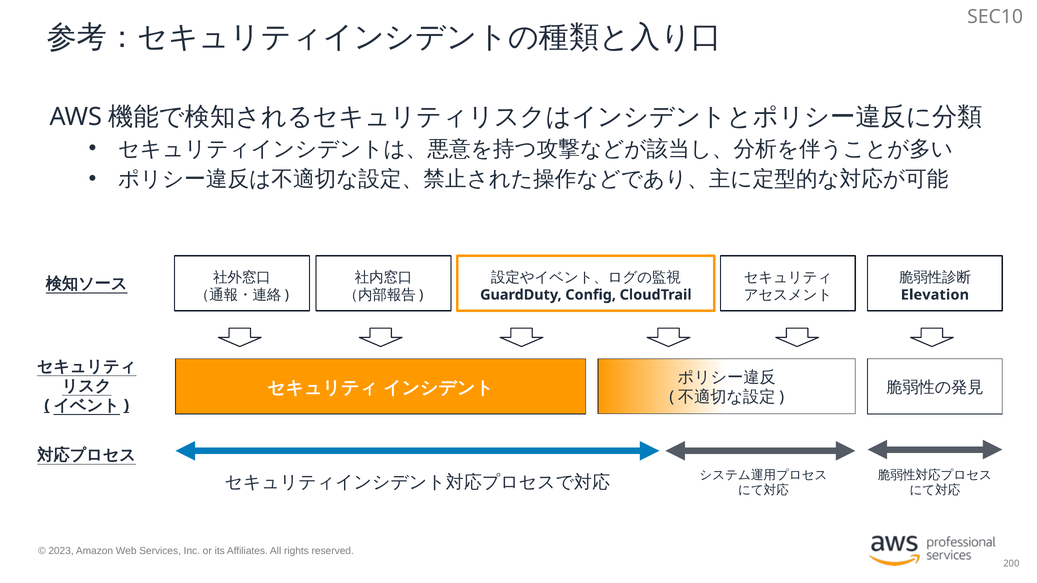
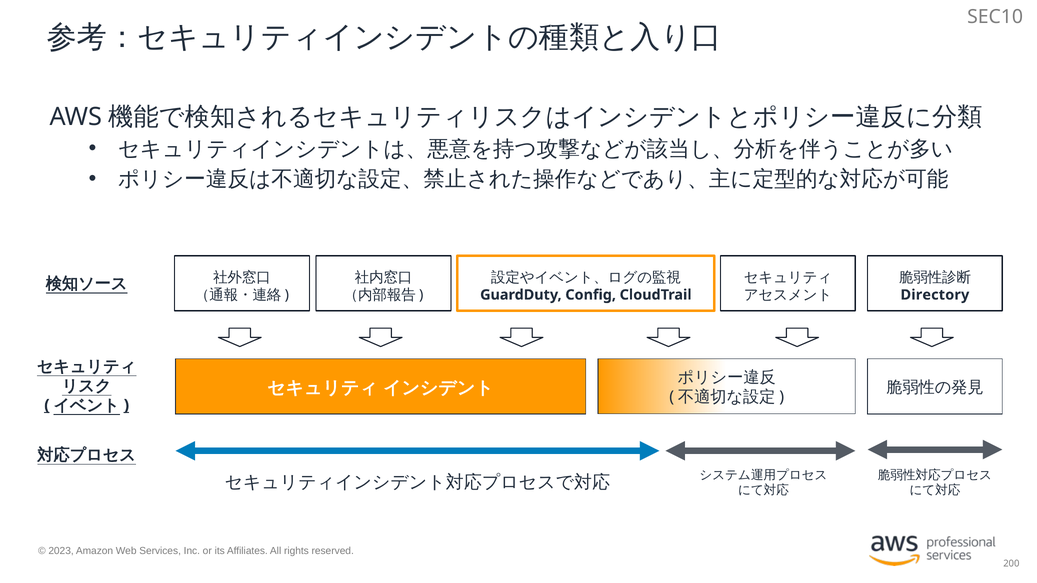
Elevation: Elevation -> Directory (935, 295)
